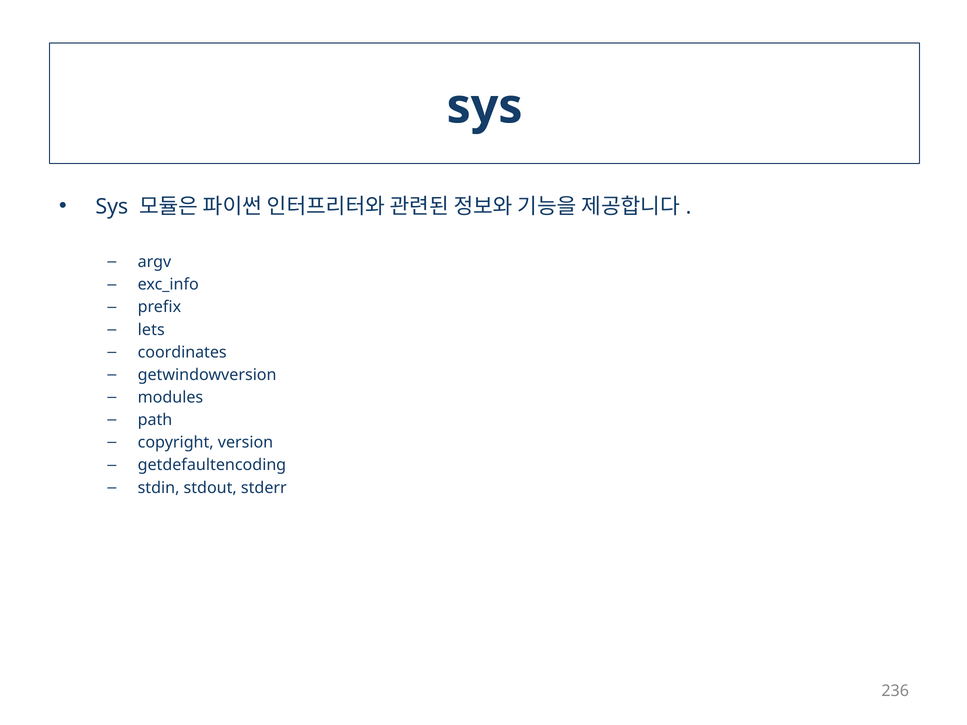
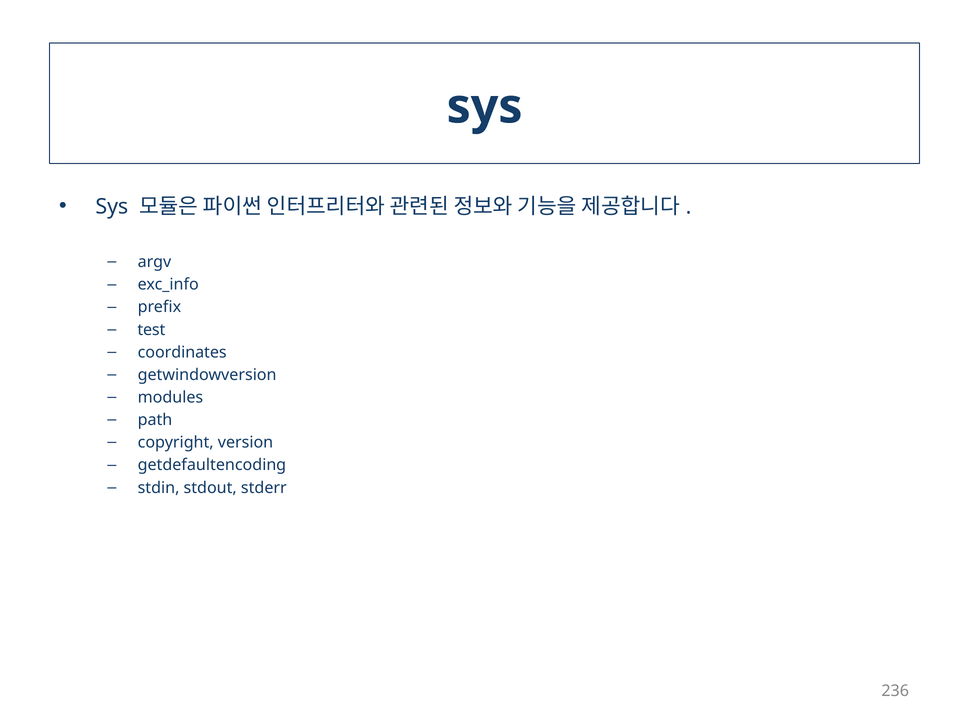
lets: lets -> test (151, 330)
